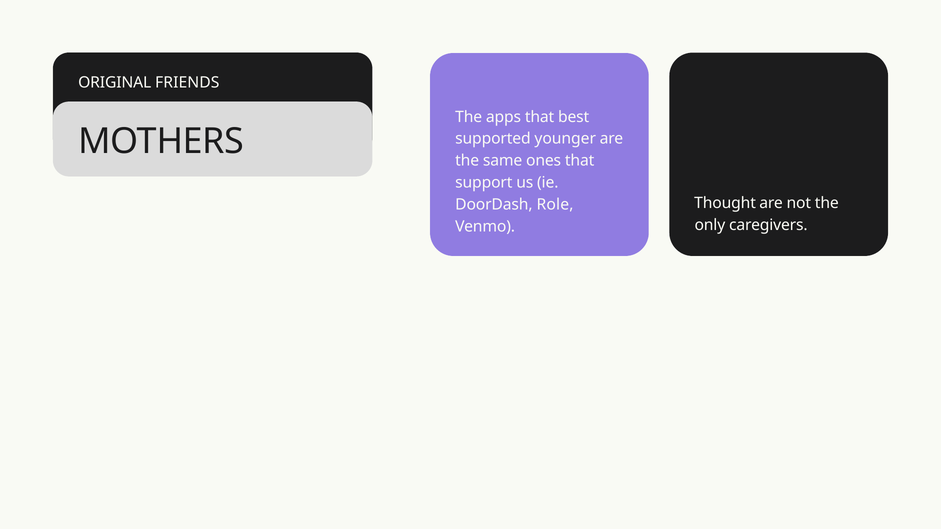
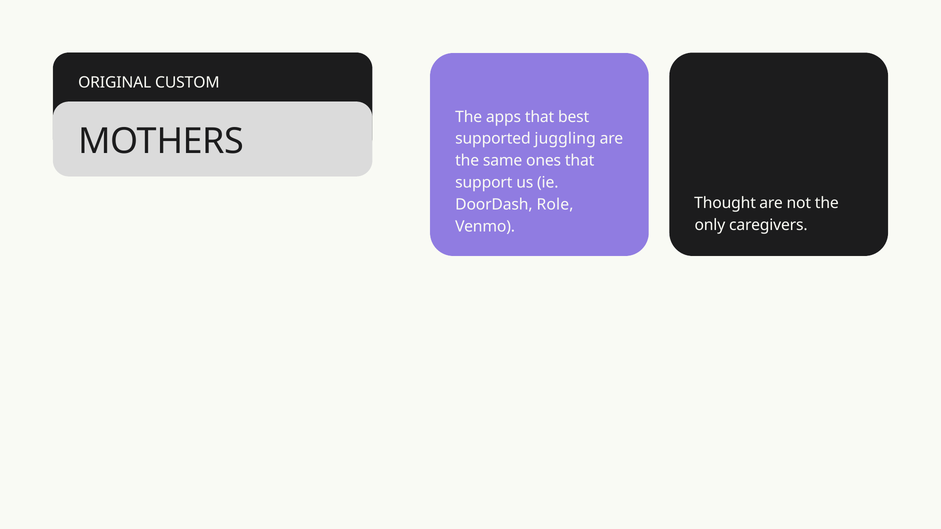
FRIENDS: FRIENDS -> CUSTOM (187, 83)
younger: younger -> juggling (565, 139)
